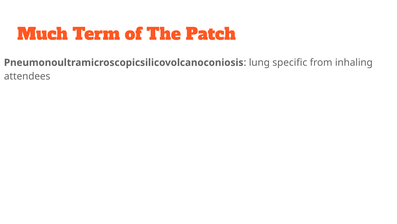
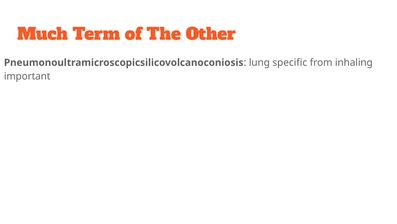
Patch: Patch -> Other (211, 34)
attendees: attendees -> important (27, 76)
